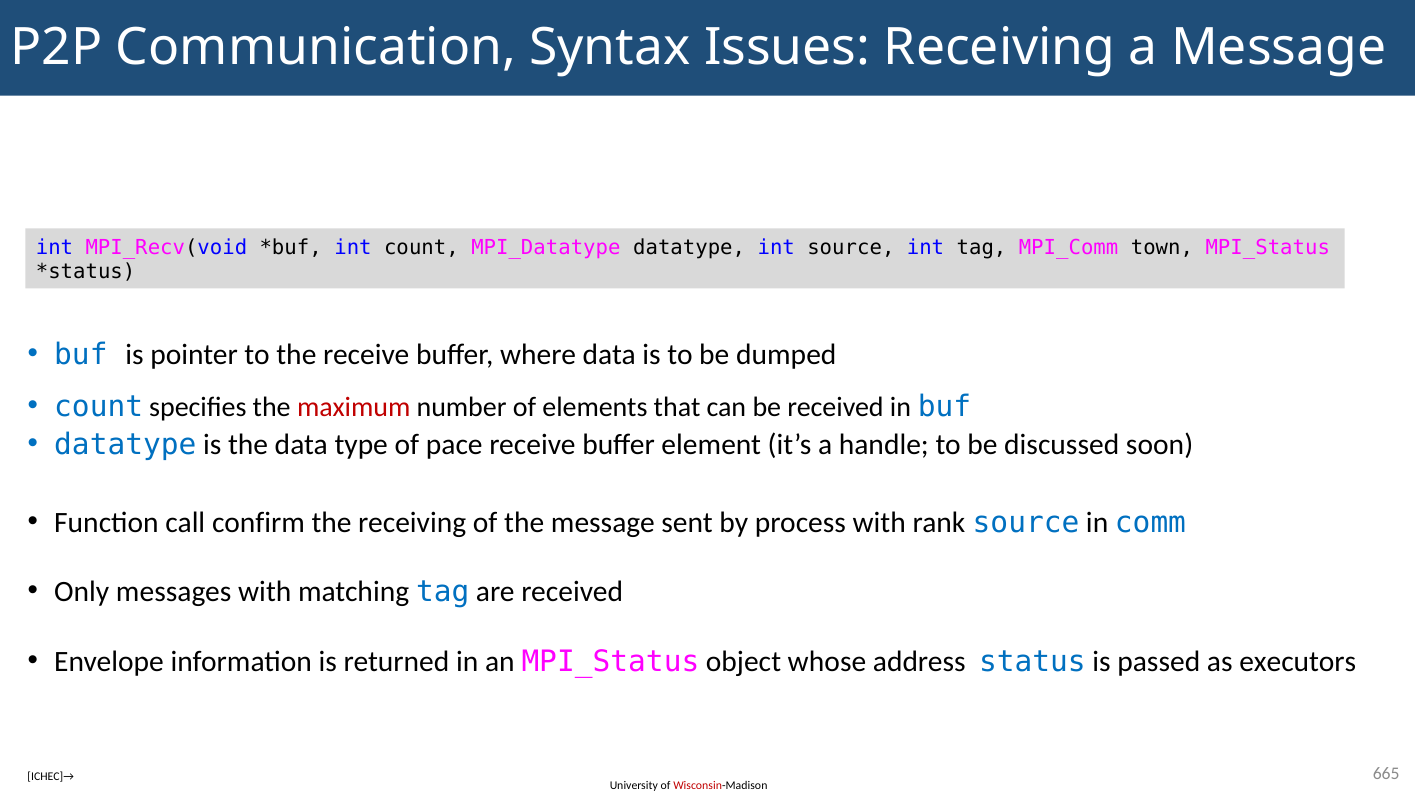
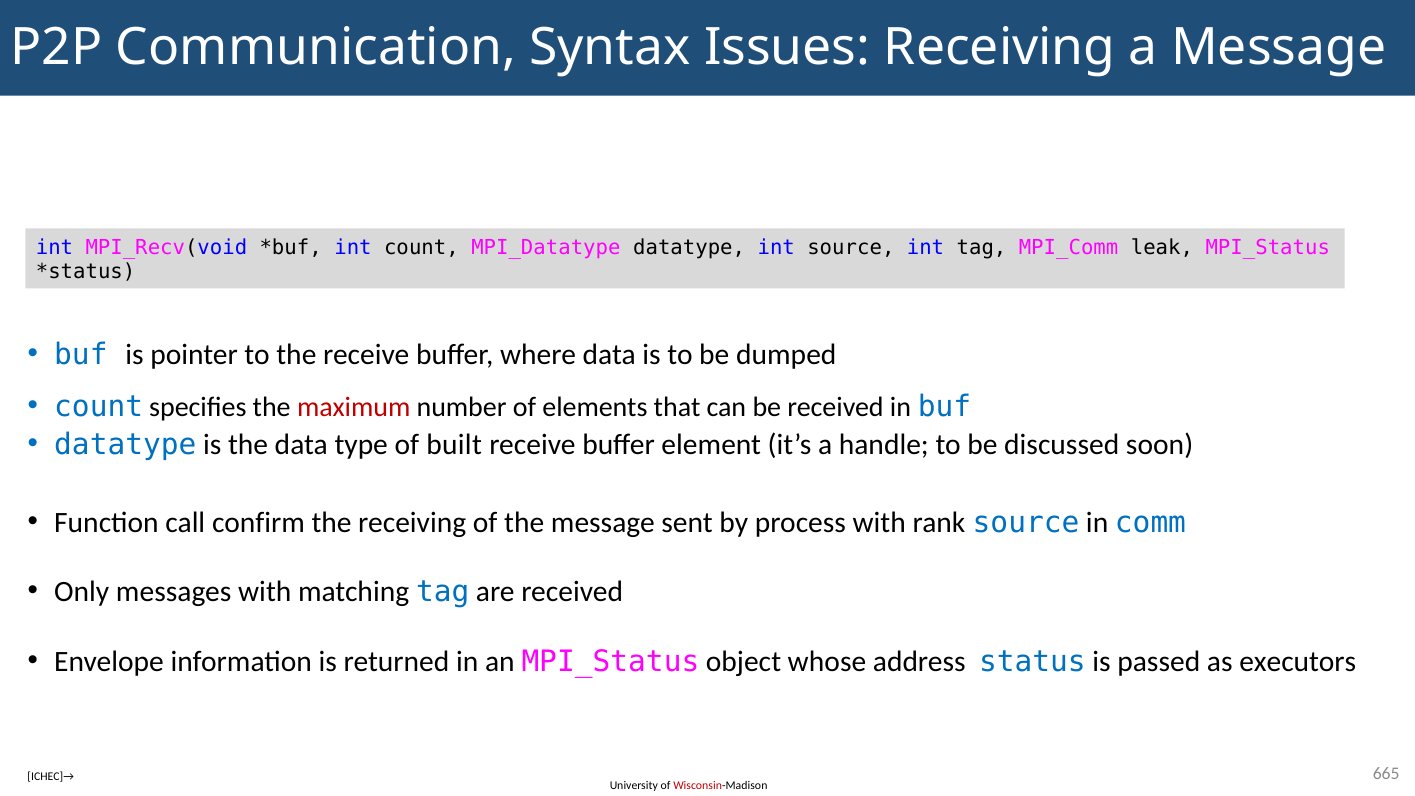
town: town -> leak (1162, 247)
pace: pace -> built (454, 445)
